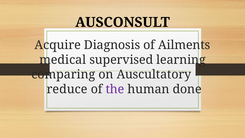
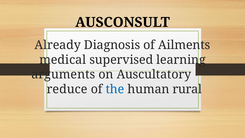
Acquire: Acquire -> Already (58, 45)
comparing: comparing -> arguments (63, 74)
the colour: purple -> blue (115, 89)
done: done -> rural (187, 89)
